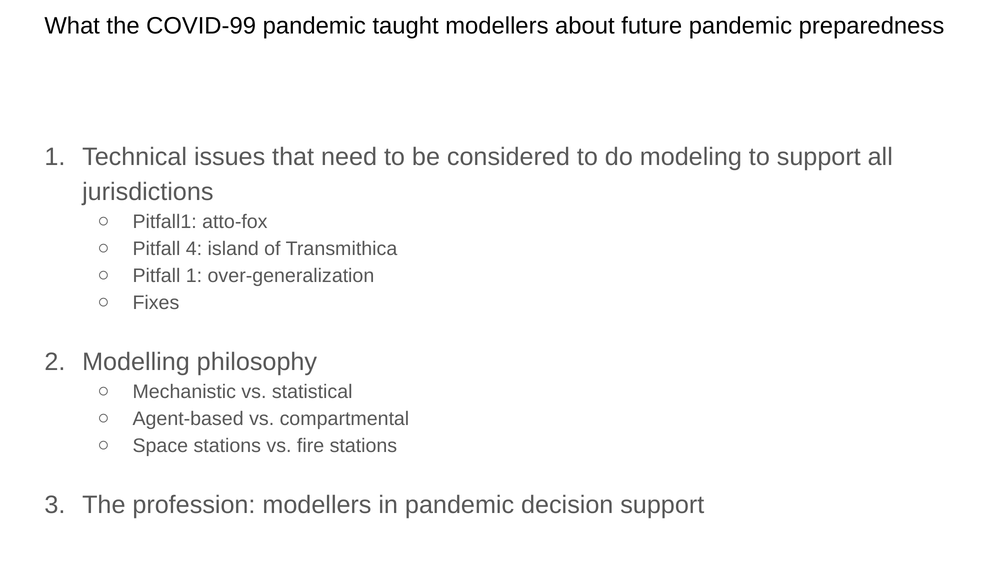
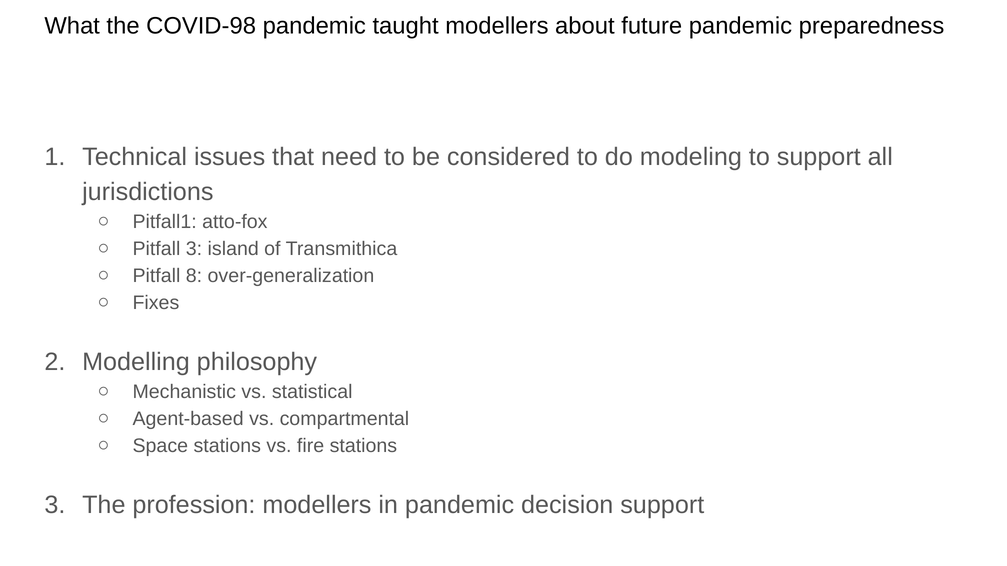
COVID-99: COVID-99 -> COVID-98 (201, 26)
Pitfall 4: 4 -> 3 (194, 249)
Pitfall 1: 1 -> 8 (194, 276)
